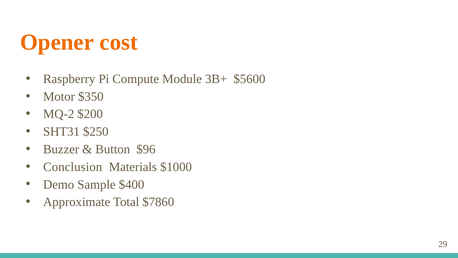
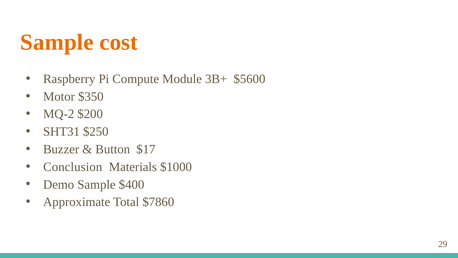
Opener: Opener -> Sample (57, 42)
$96: $96 -> $17 (146, 149)
